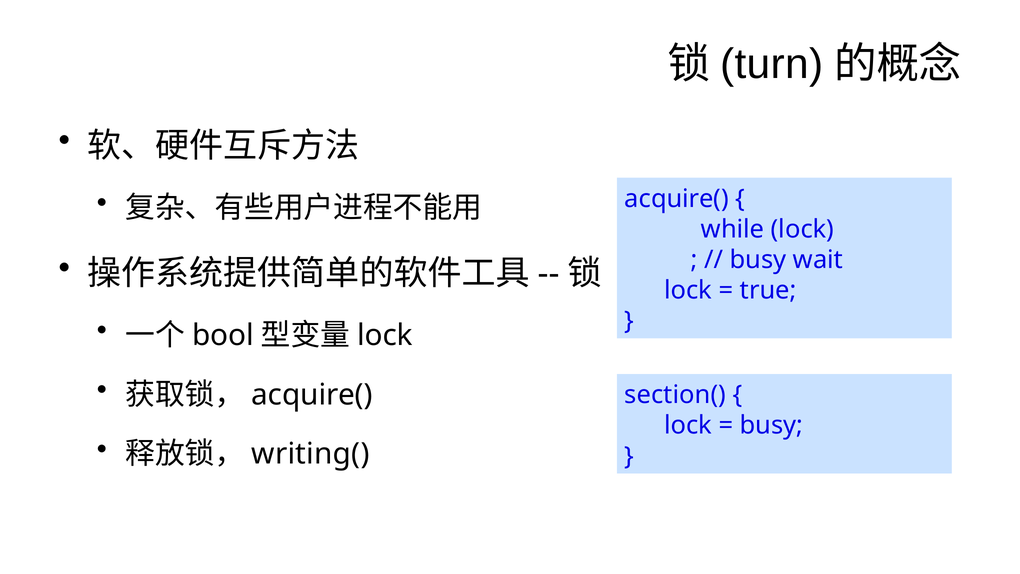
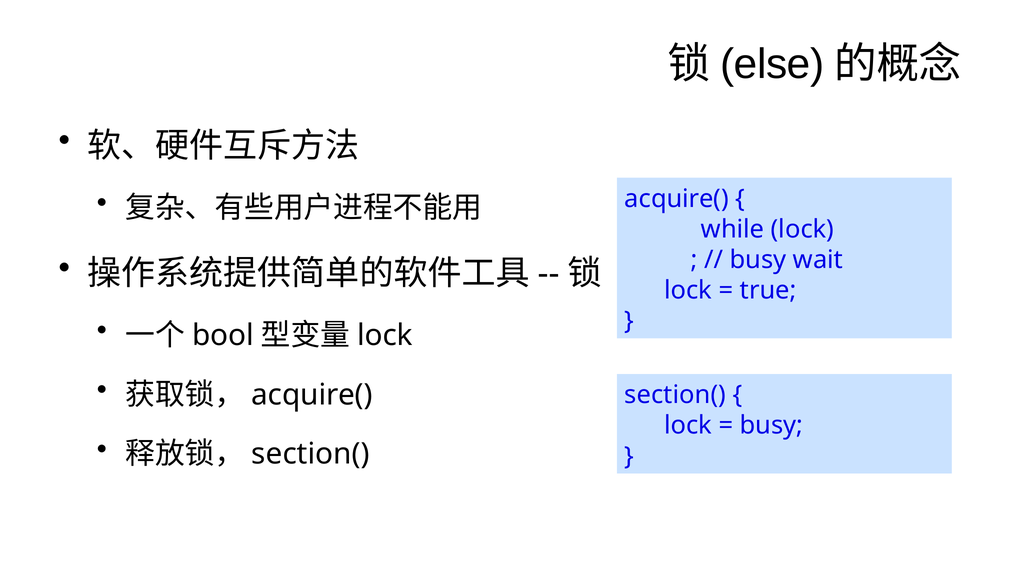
turn: turn -> else (772, 64)
writing(: writing( -> section( (311, 454)
